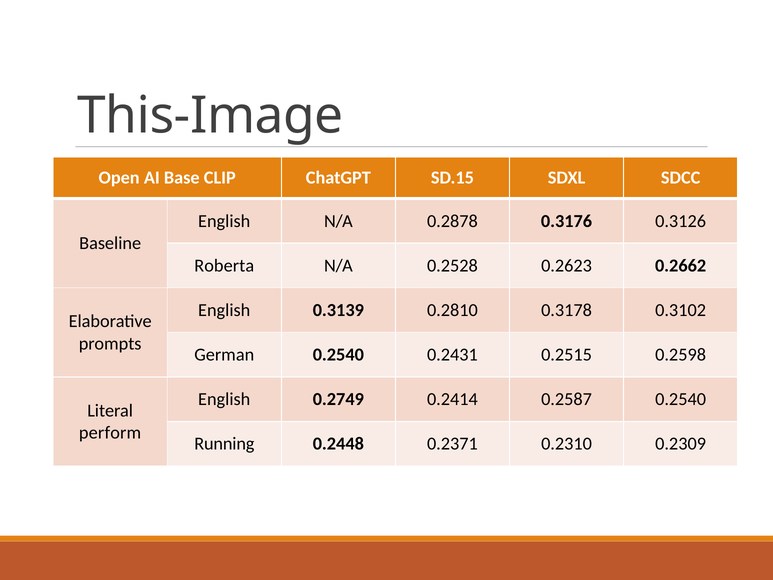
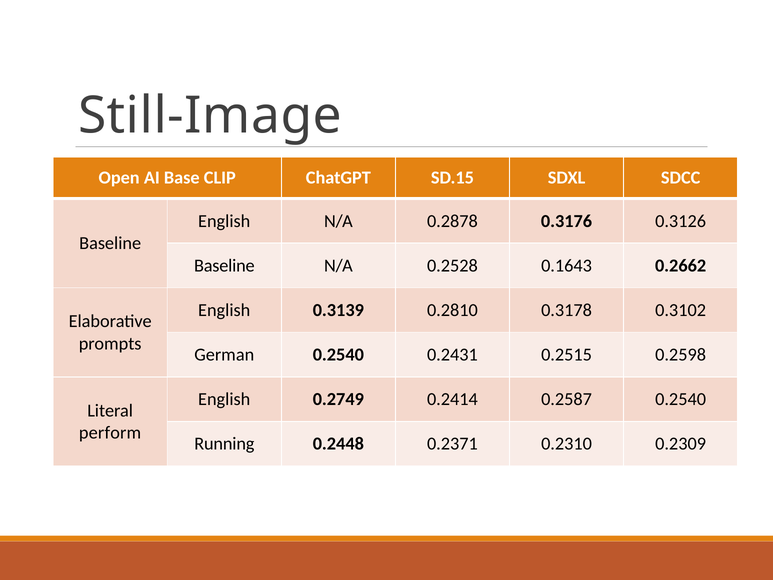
This-Image: This-Image -> Still-Image (210, 115)
Roberta: Roberta -> Baseline (224, 266)
0.2623: 0.2623 -> 0.1643 (567, 266)
